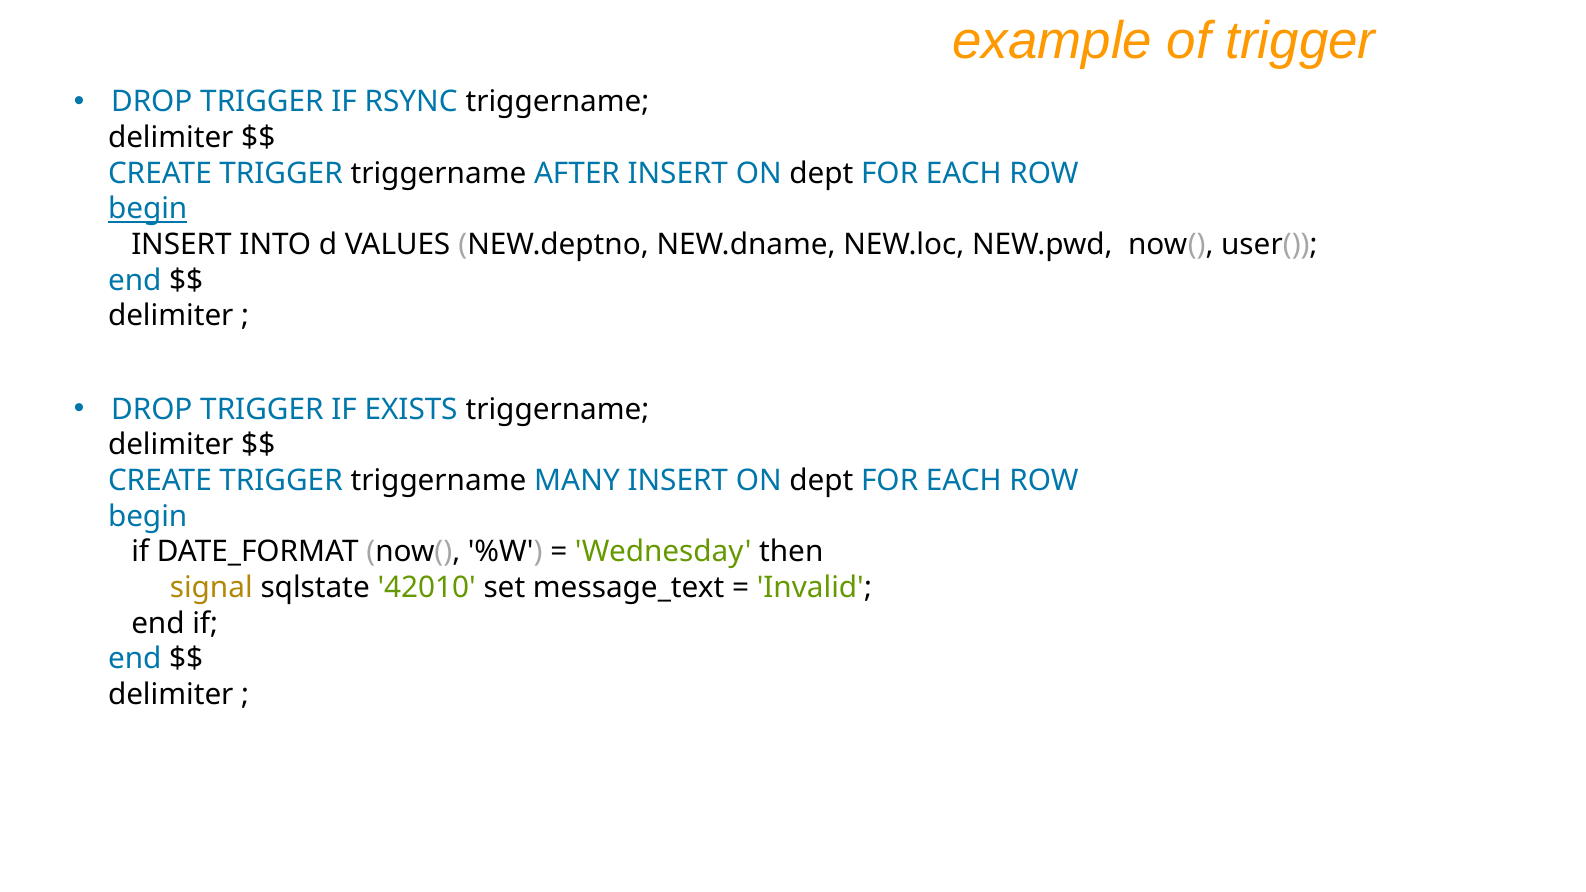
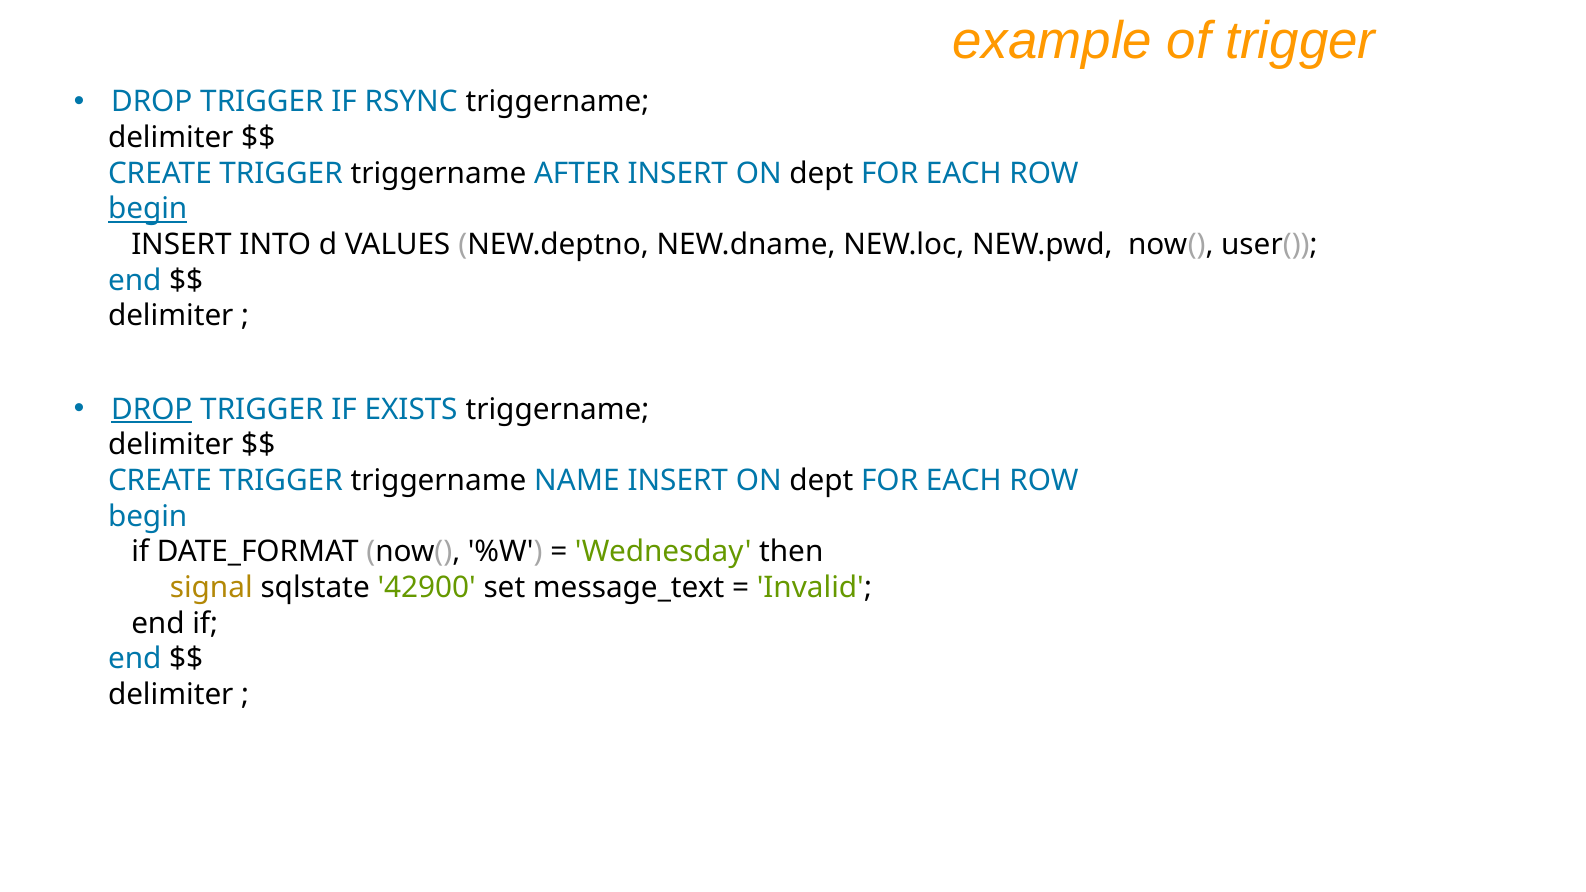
DROP underline: none -> present (152, 409)
MANY: MANY -> NAME (577, 481)
42010: 42010 -> 42900 (427, 588)
